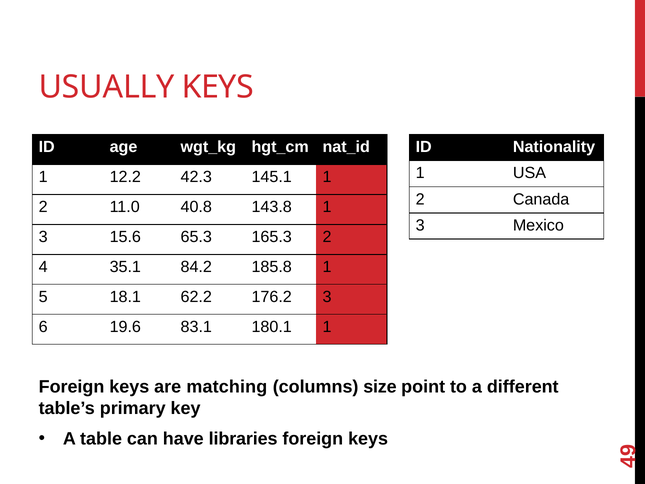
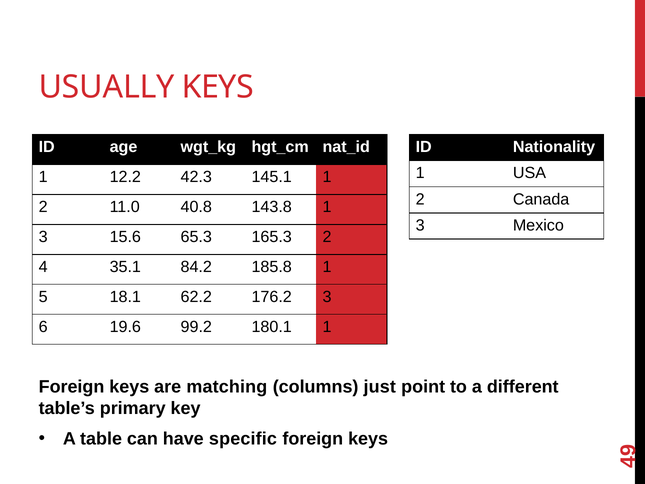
83.1: 83.1 -> 99.2 (196, 327)
size: size -> just (380, 386)
libraries: libraries -> specific (243, 438)
